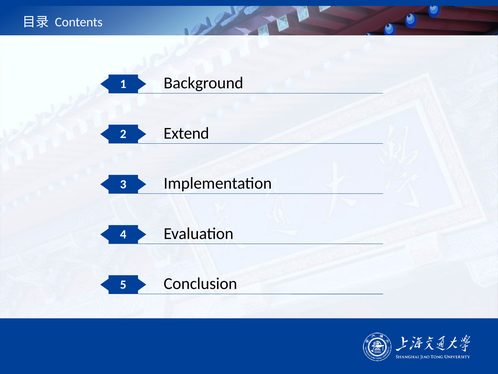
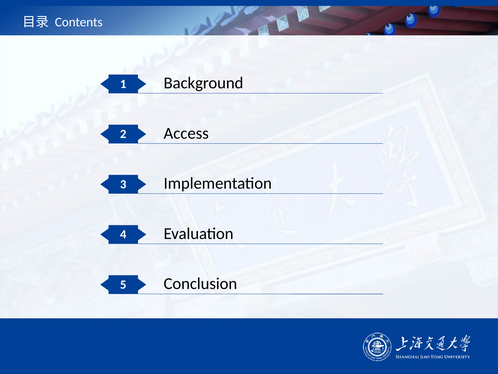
Extend: Extend -> Access (186, 133)
